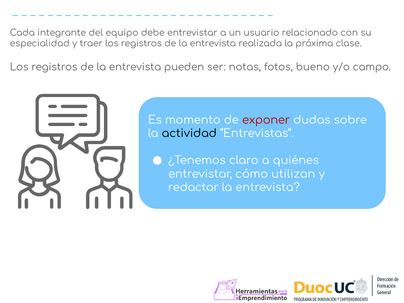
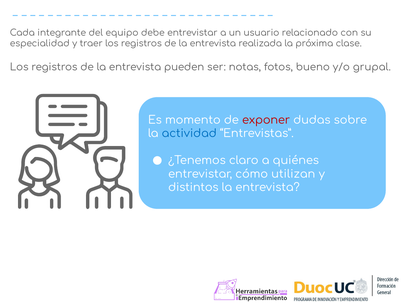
campo: campo -> grupal (372, 67)
actividad colour: black -> blue (189, 134)
redactar: redactar -> distintos (193, 187)
